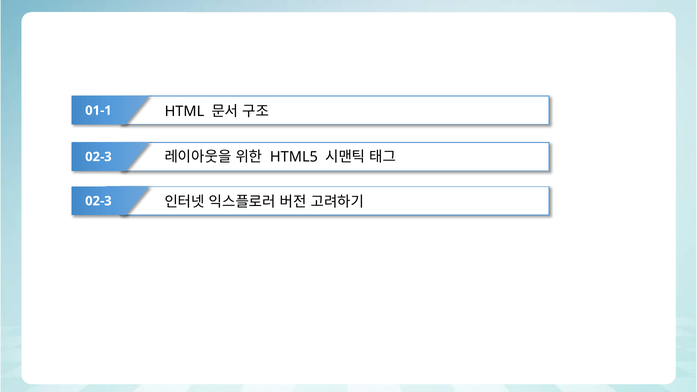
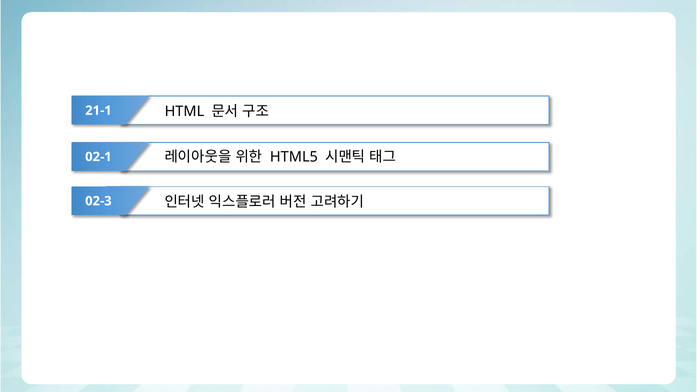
01-1: 01-1 -> 21-1 (98, 111)
02-3: 02-3 -> 02-1 (98, 157)
